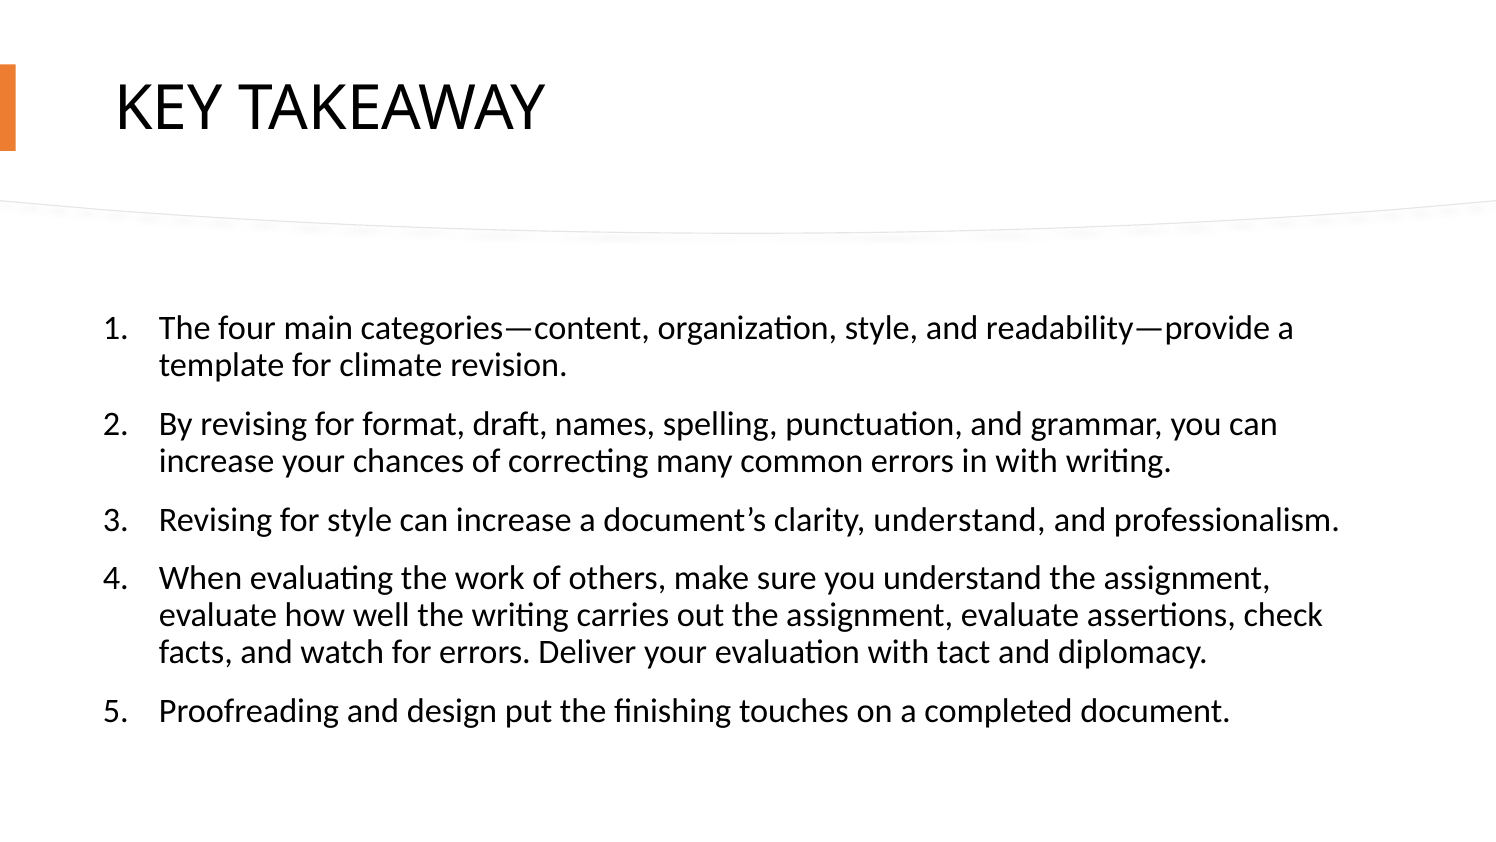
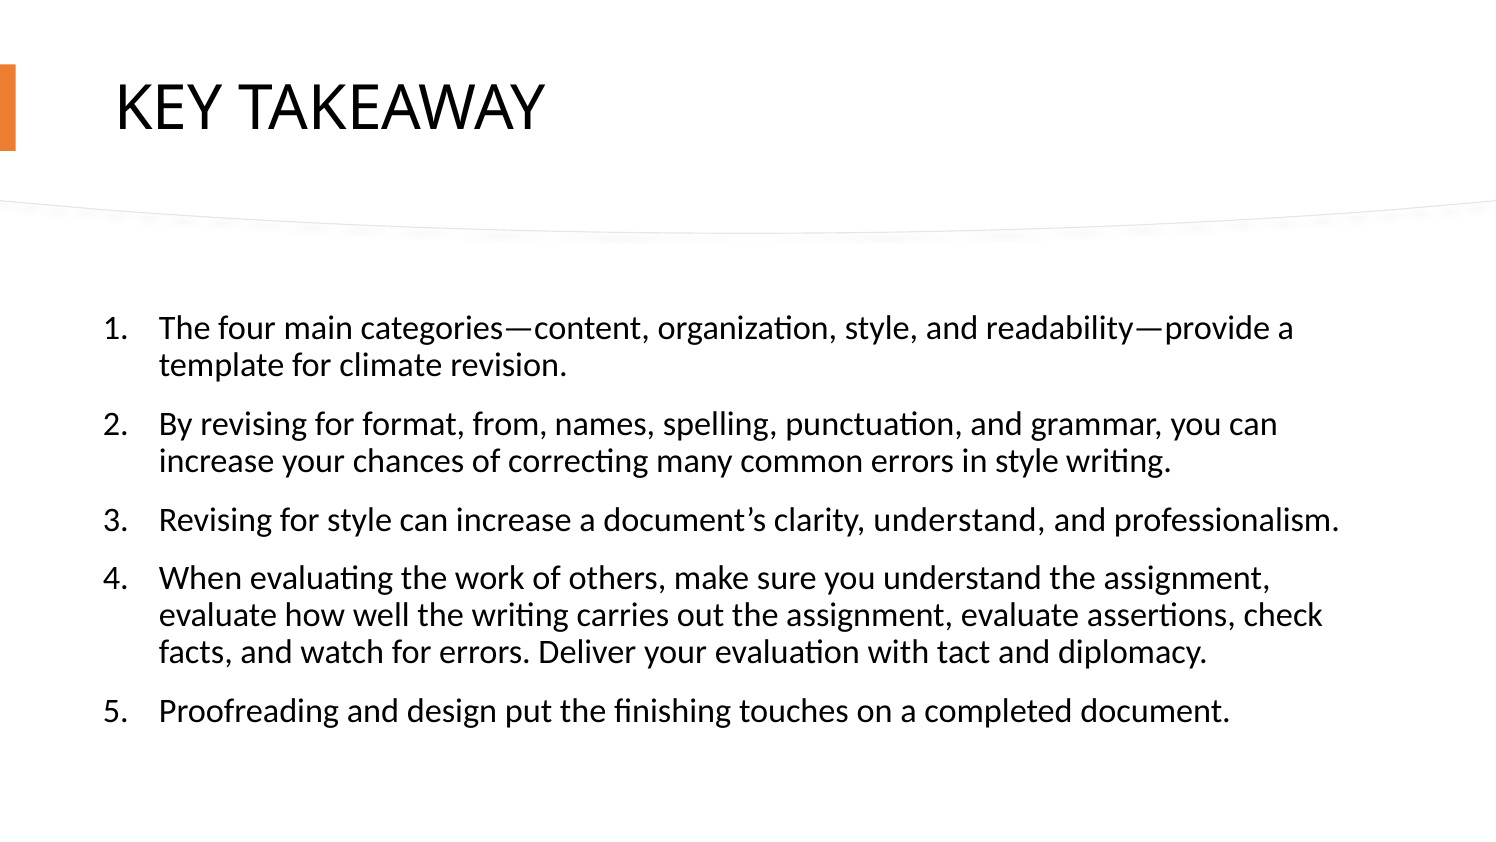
draft: draft -> from (510, 424)
in with: with -> style (1027, 461)
